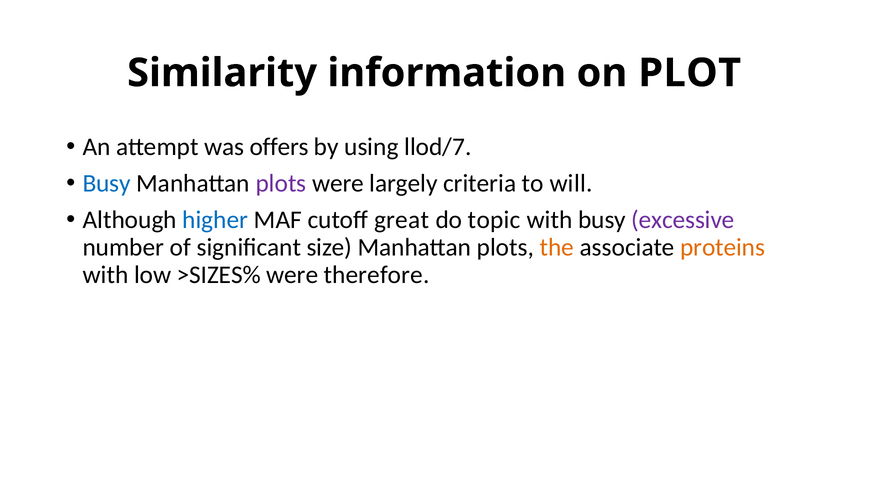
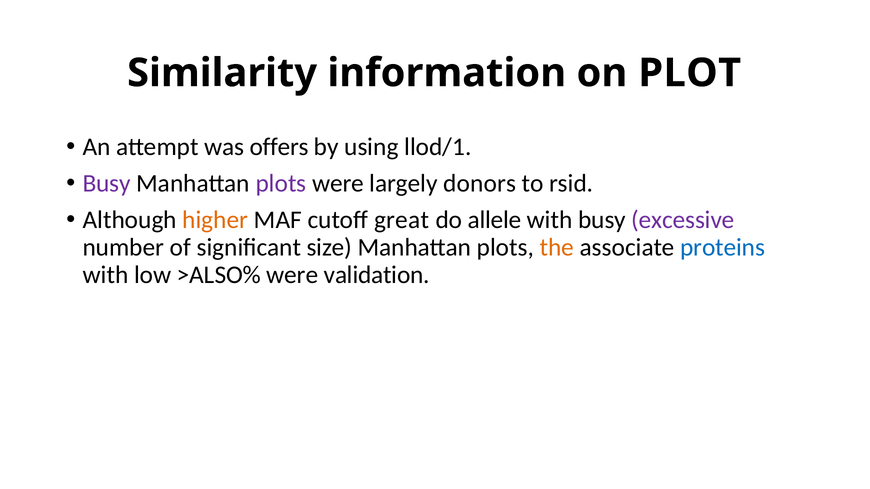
llod/7: llod/7 -> llod/1 (438, 147)
Busy colour: blue -> purple (107, 184)
criteria: criteria -> donors (480, 184)
will: will -> rsid (571, 184)
higher colour: blue -> orange (215, 220)
topic: topic -> allele (495, 220)
proteins colour: orange -> blue (723, 247)
>SIZES%: >SIZES% -> >ALSO% (219, 275)
therefore: therefore -> validation (377, 275)
